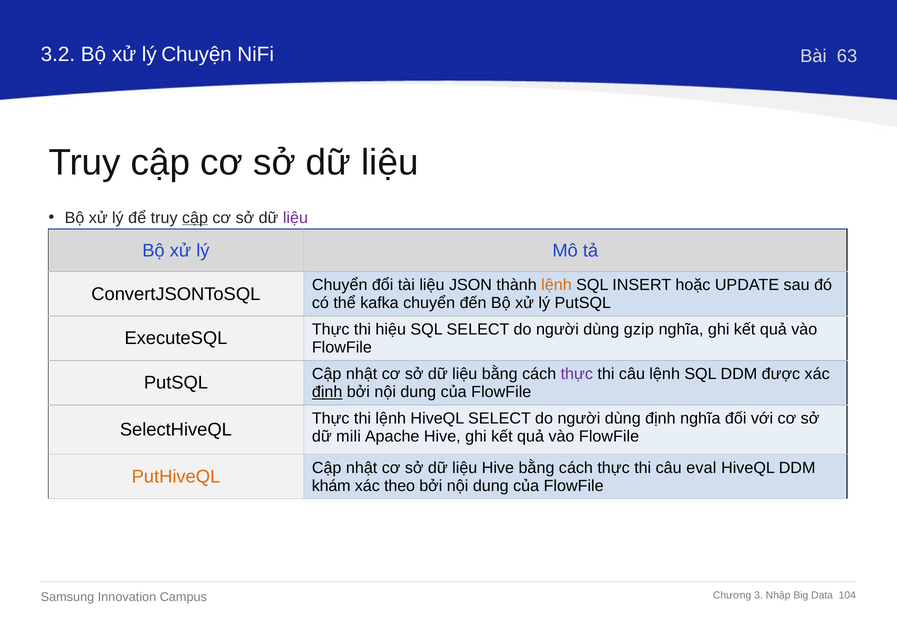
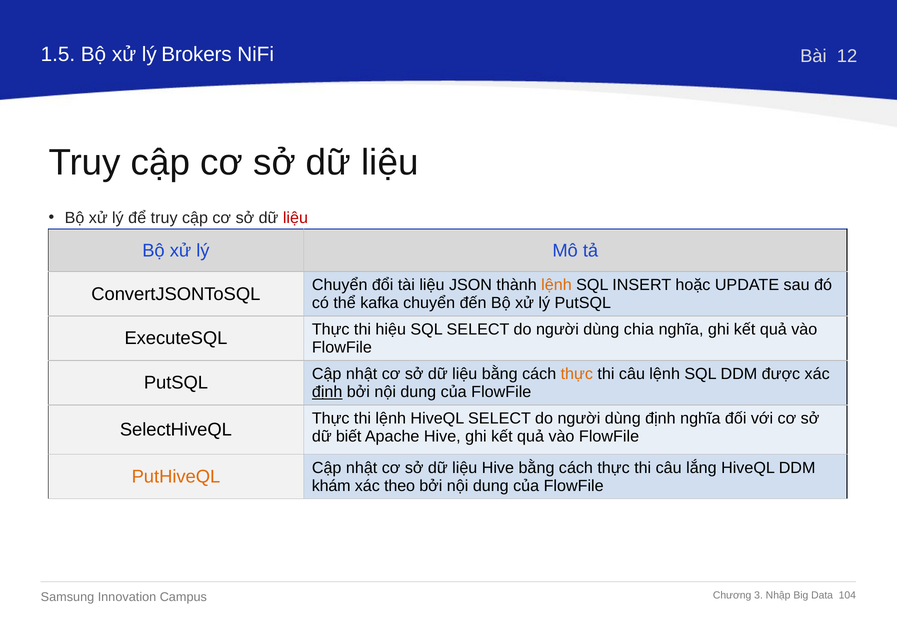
3.2: 3.2 -> 1.5 (58, 54)
Chuyện: Chuyện -> Brokers (197, 54)
63: 63 -> 12 (847, 56)
cập underline: present -> none (195, 218)
liệu colour: purple -> red (295, 218)
gzip: gzip -> chia (639, 329)
thực colour: purple -> orange (577, 374)
mili: mili -> biết (349, 436)
eval: eval -> lắng (701, 468)
